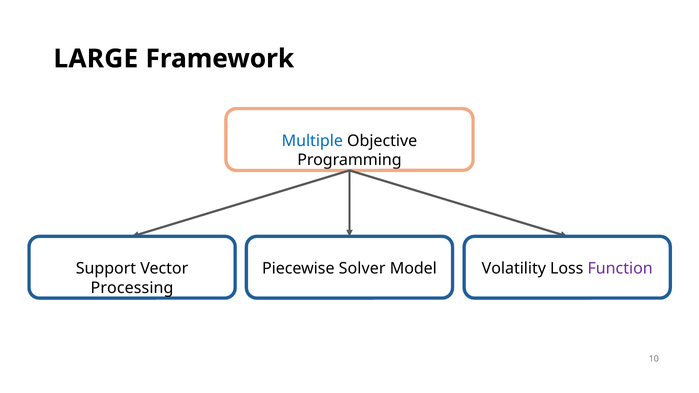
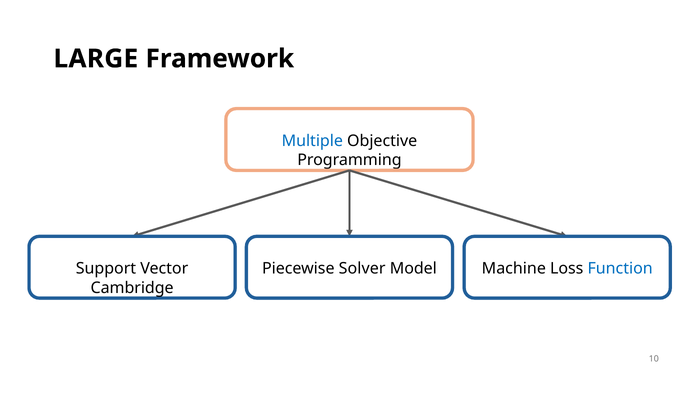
Volatility: Volatility -> Machine (514, 269)
Function colour: purple -> blue (620, 269)
Processing: Processing -> Cambridge (132, 288)
